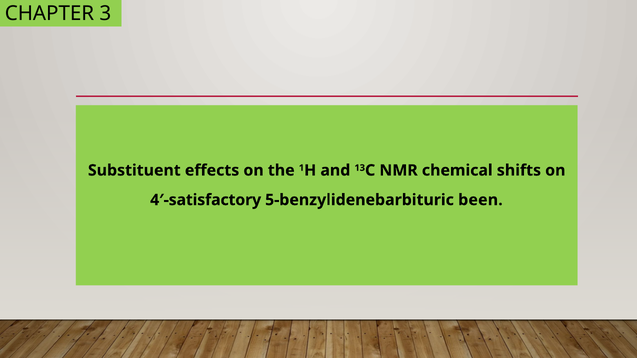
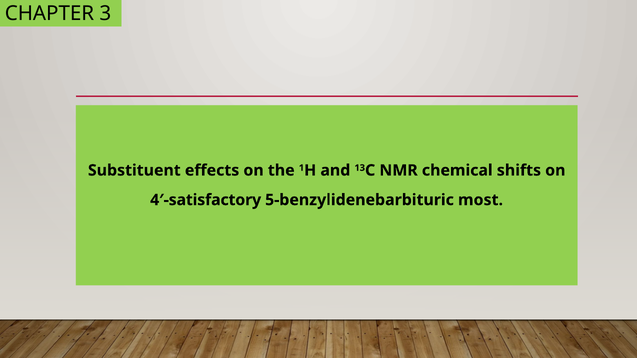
been: been -> most (481, 200)
